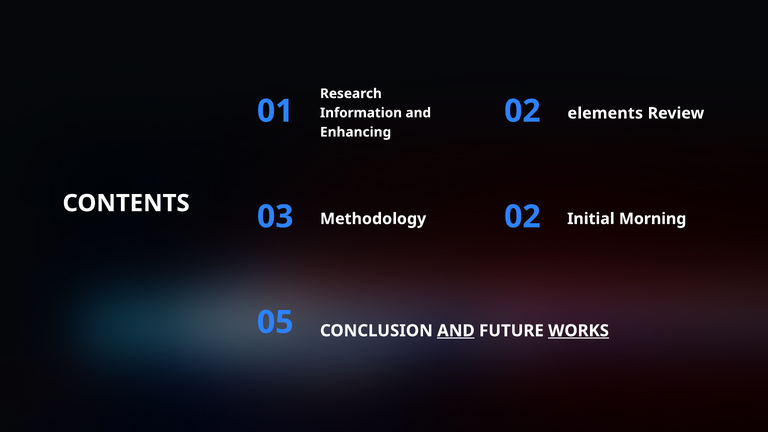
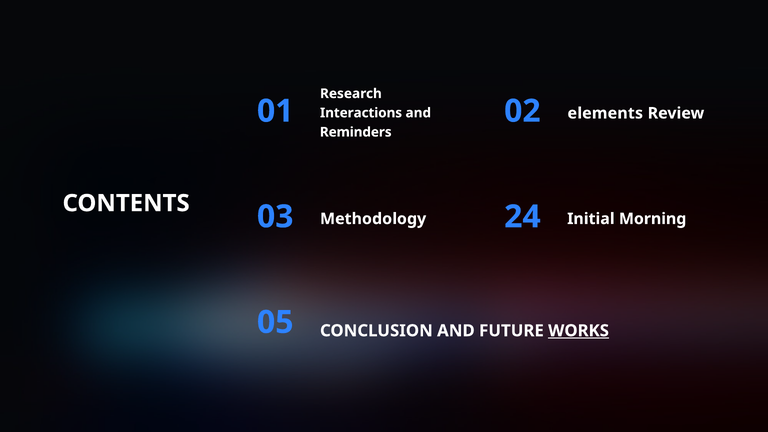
Information: Information -> Interactions (361, 113)
Enhancing: Enhancing -> Reminders (356, 132)
Methodology 02: 02 -> 24 (522, 217)
AND underline: present -> none (456, 331)
